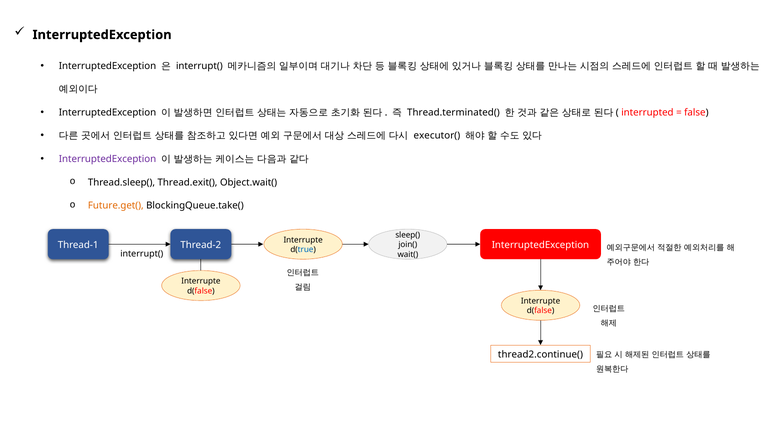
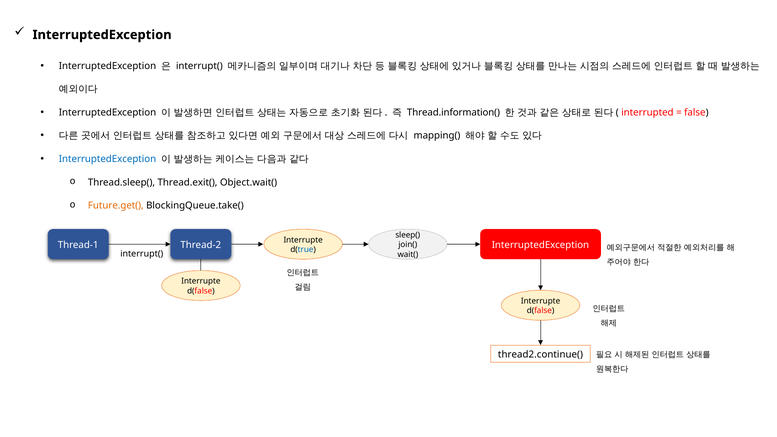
Thread.terminated(: Thread.terminated( -> Thread.information( (453, 112)
executor(: executor( -> mapping( (437, 136)
InterruptedException colour: purple -> blue (108, 159)
